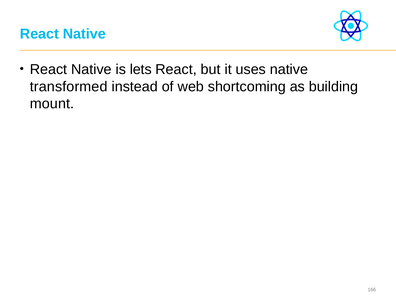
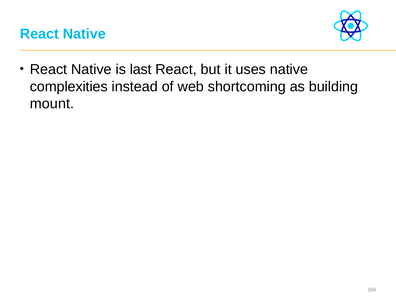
lets: lets -> last (141, 69)
transformed: transformed -> complexities (69, 87)
